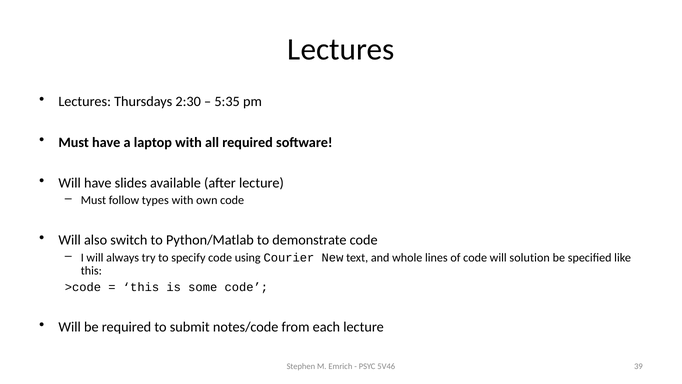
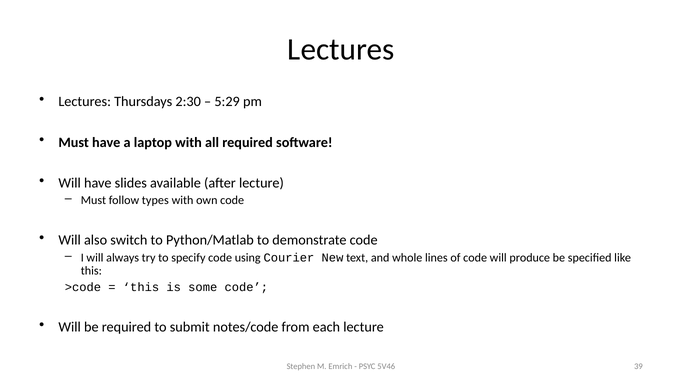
5:35: 5:35 -> 5:29 (227, 102)
solution: solution -> produce (530, 257)
